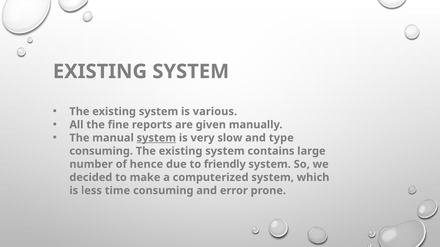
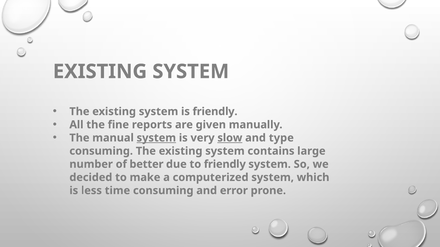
is various: various -> friendly (215, 112)
slow underline: none -> present (230, 138)
hence: hence -> better (146, 165)
